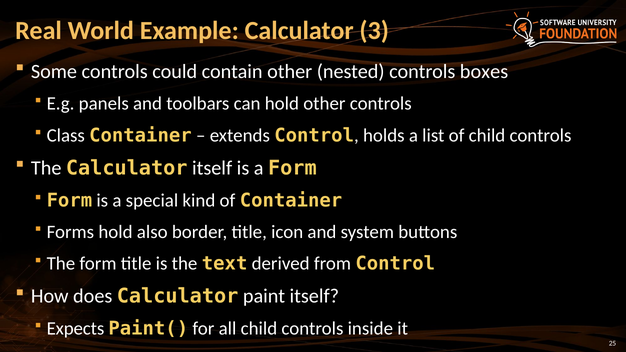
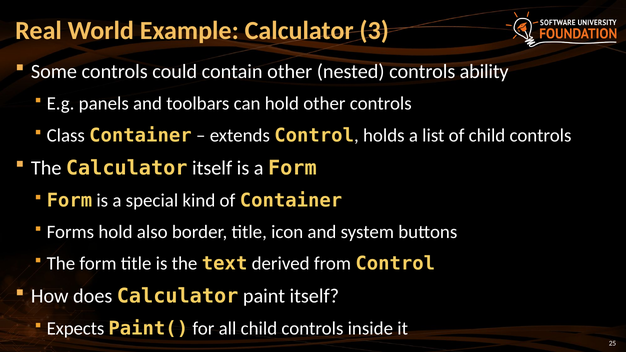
boxes: boxes -> ability (484, 71)
